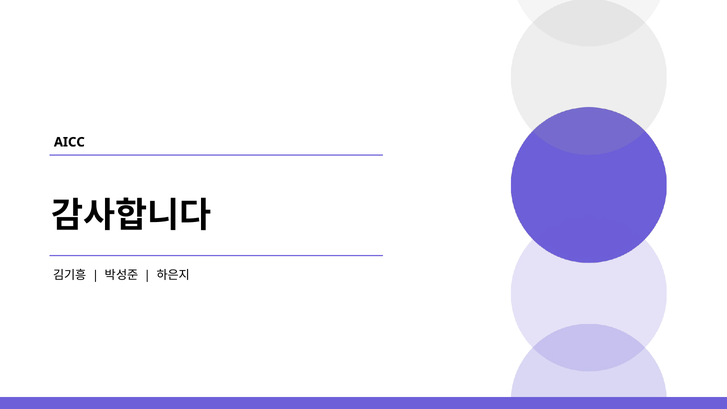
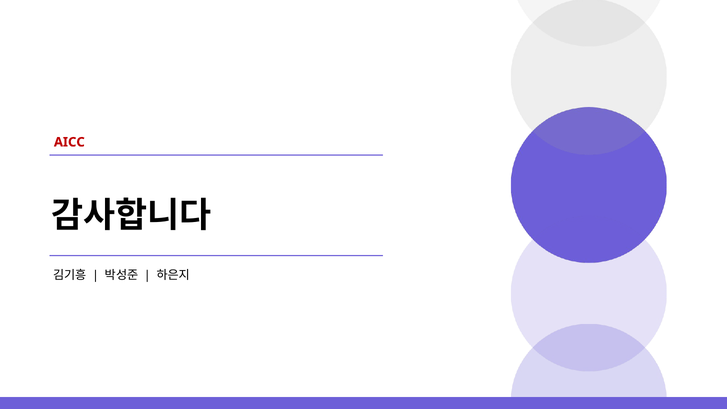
AICC colour: black -> red (69, 142)
